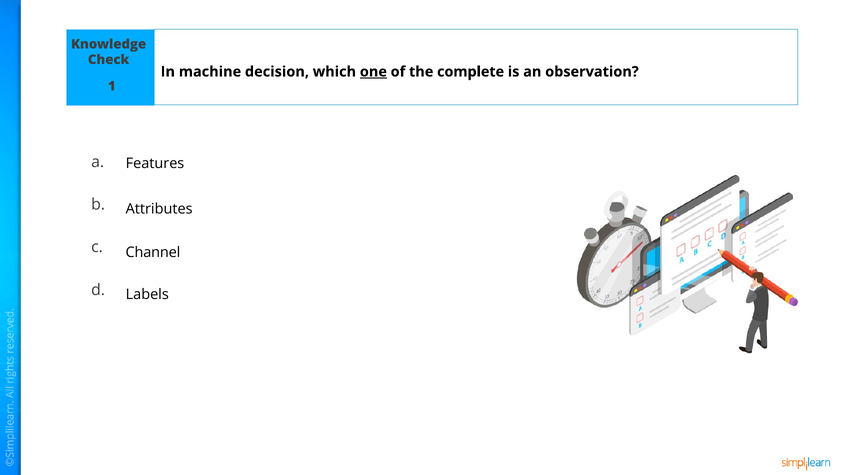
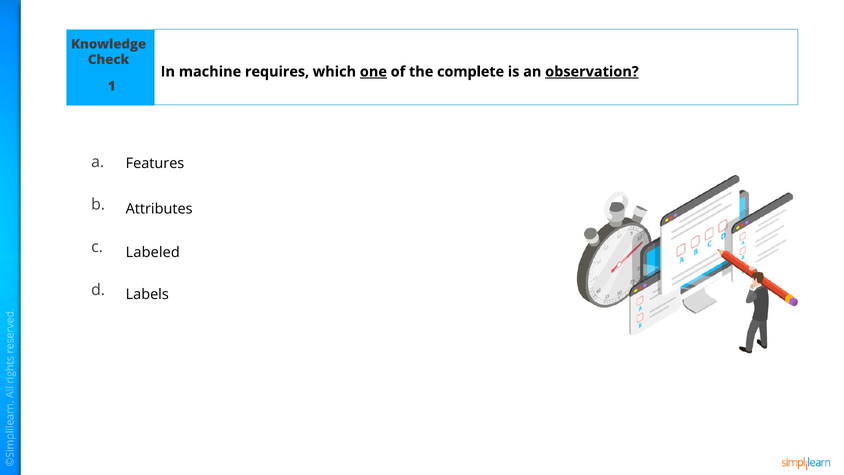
decision: decision -> requires (277, 72)
observation underline: none -> present (592, 72)
Channel: Channel -> Labeled (153, 252)
